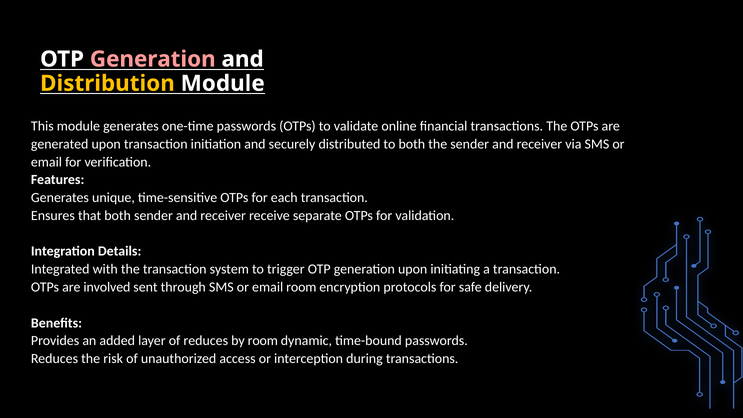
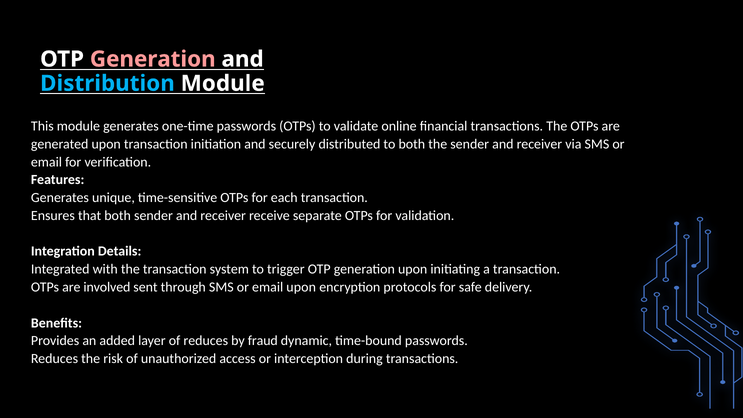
Distribution colour: yellow -> light blue (107, 83)
email room: room -> upon (301, 287)
by room: room -> fraud (263, 341)
